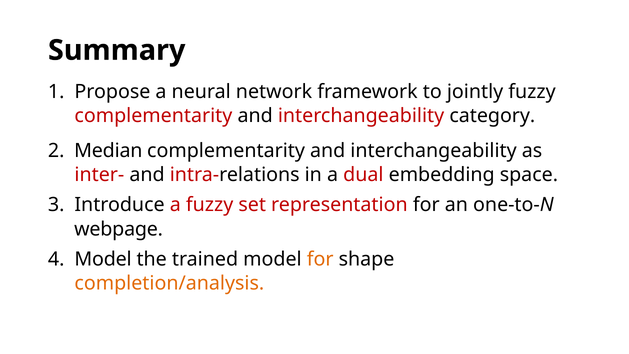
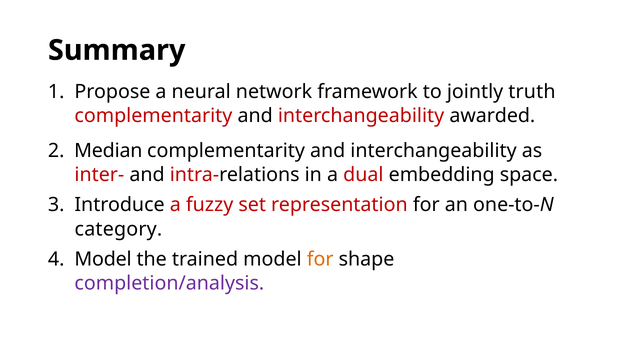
jointly fuzzy: fuzzy -> truth (532, 91)
category: category -> awarded (492, 116)
webpage: webpage -> category (118, 229)
completion/analysis colour: orange -> purple (169, 283)
